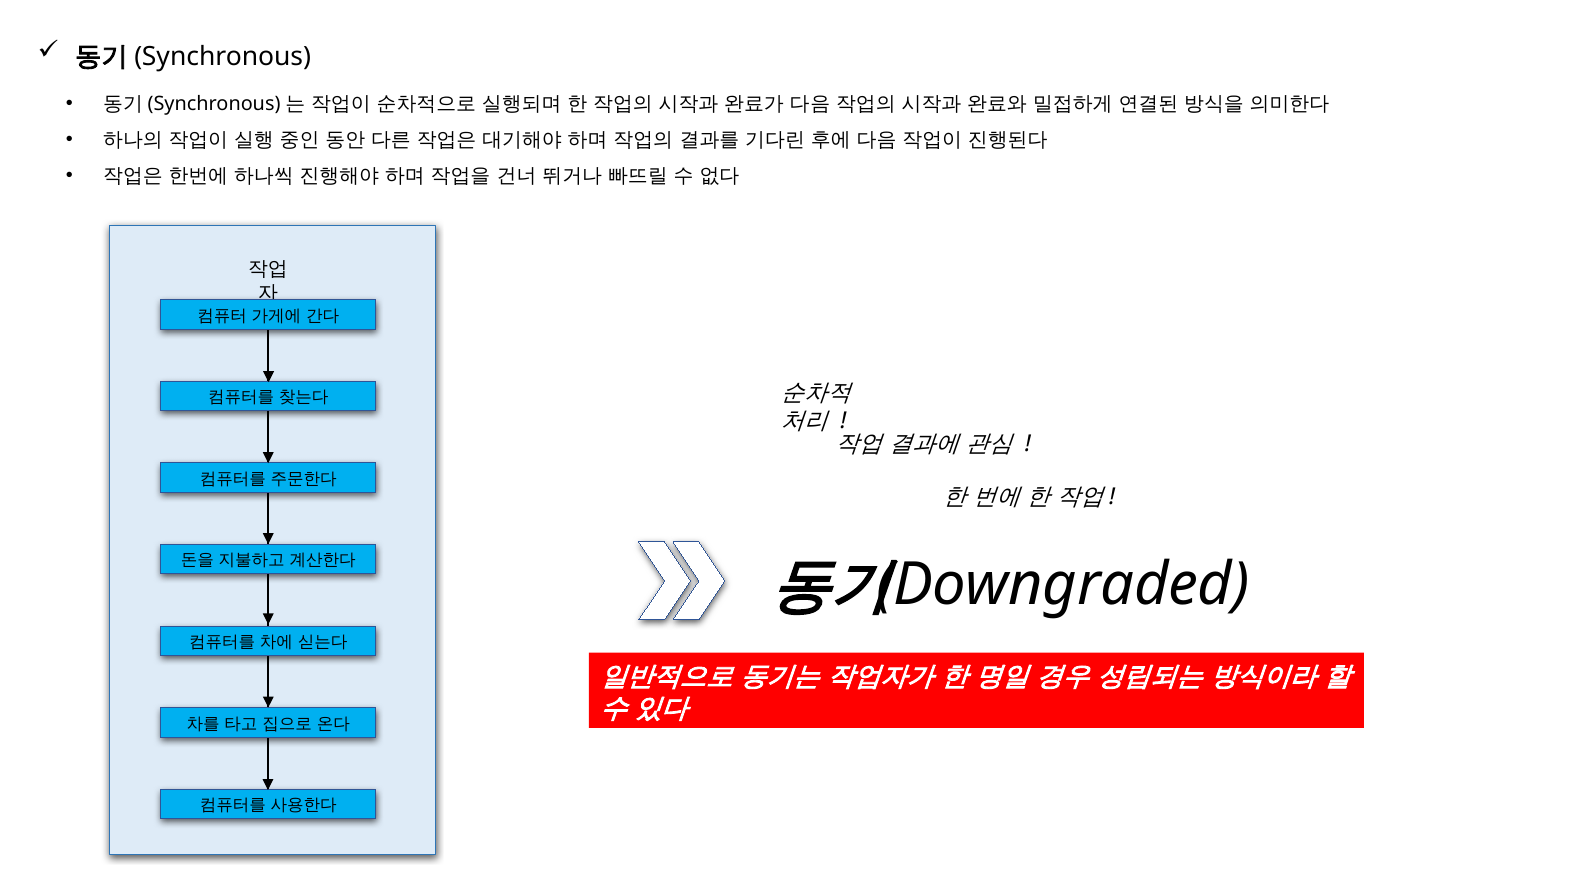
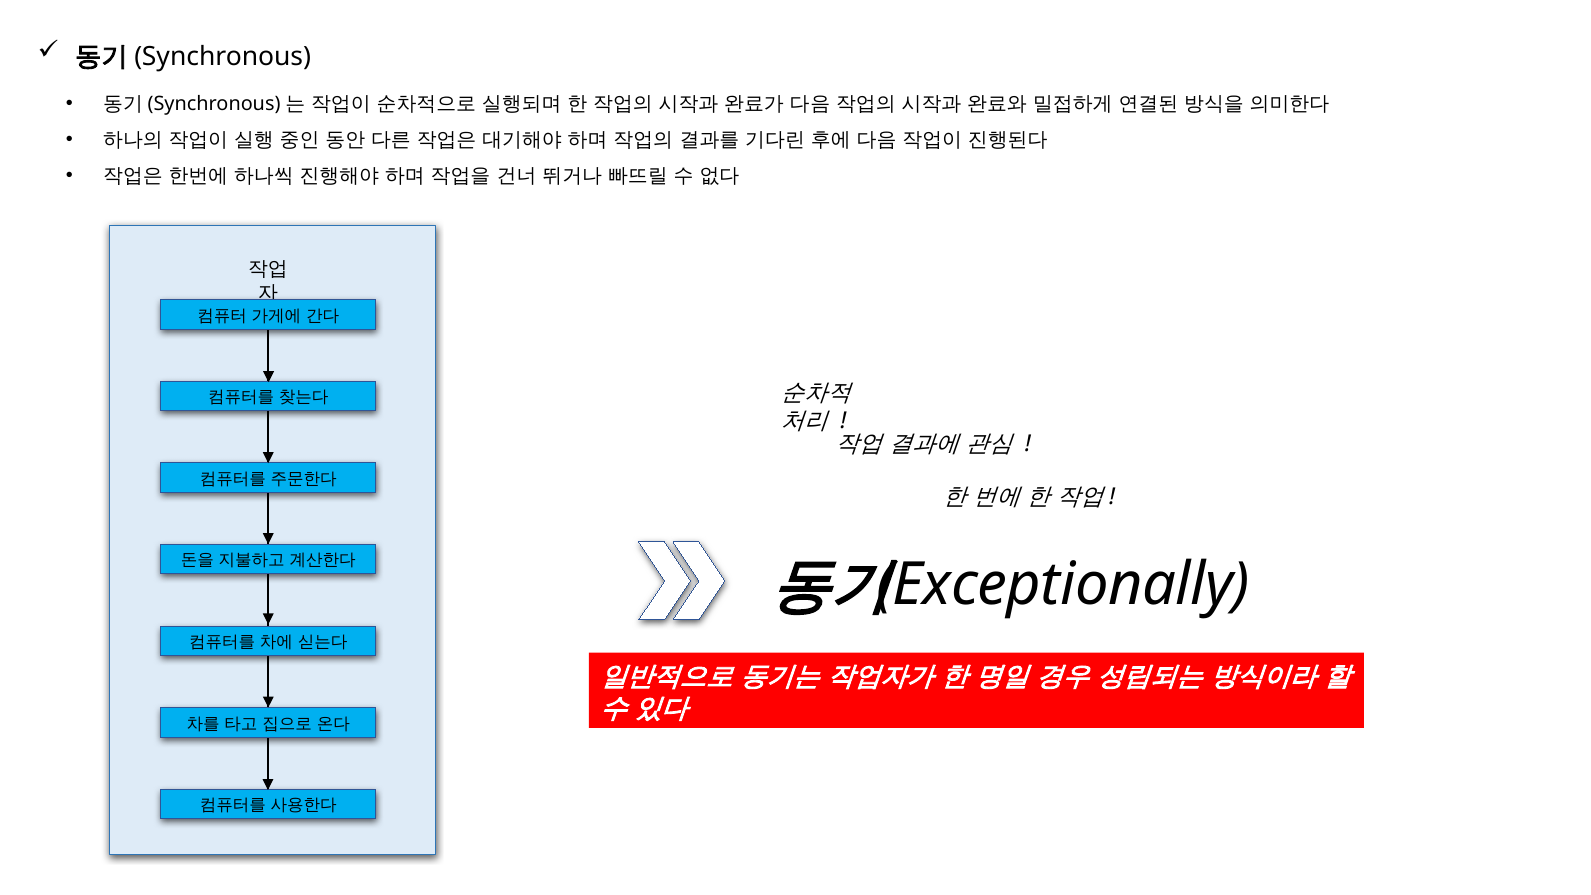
Downgraded: Downgraded -> Exceptionally (1063, 585)
